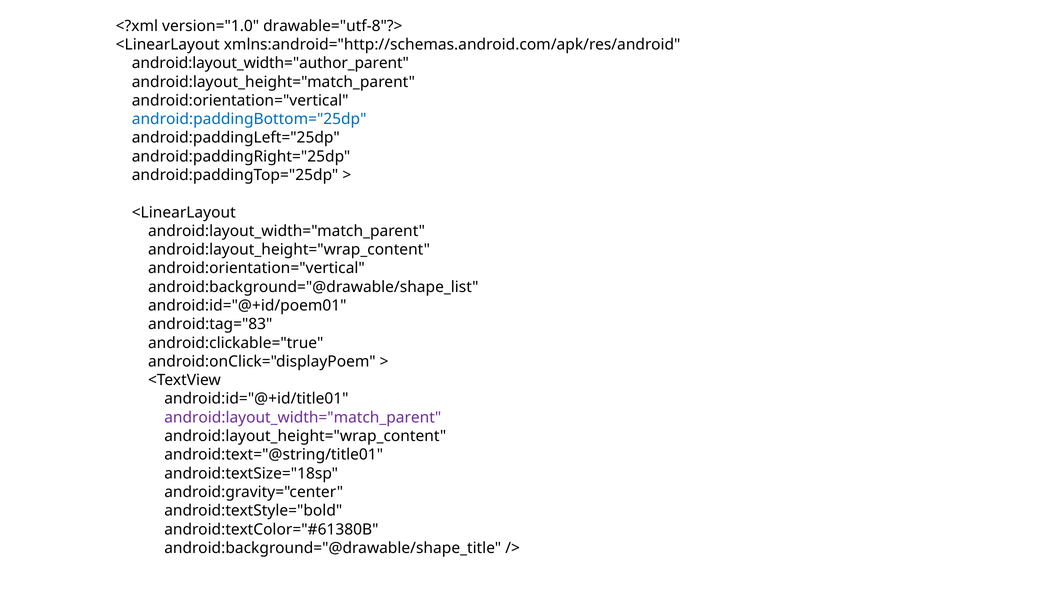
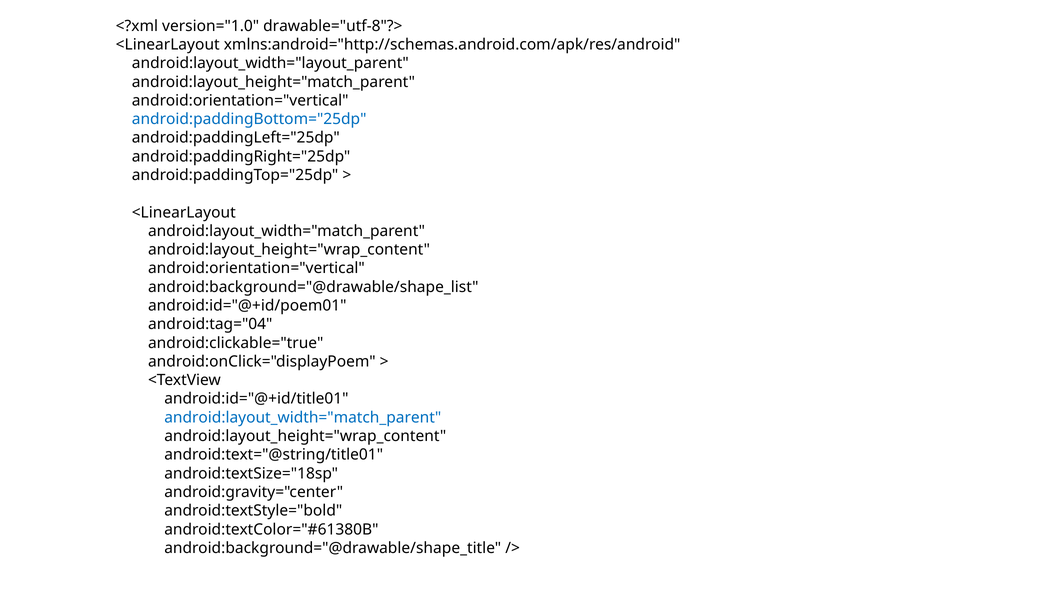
android:layout_width="author_parent: android:layout_width="author_parent -> android:layout_width="layout_parent (270, 63)
android:tag="83: android:tag="83 -> android:tag="04 (210, 324)
android:layout_width="match_parent colour: purple -> blue (303, 417)
